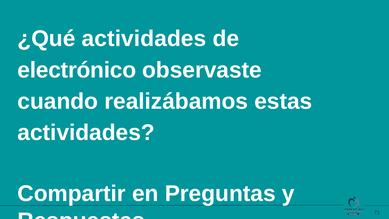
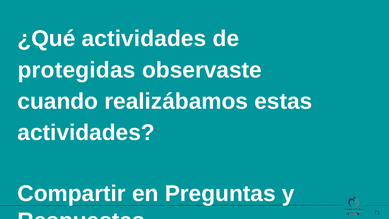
electrónico: electrónico -> protegidas (77, 70)
